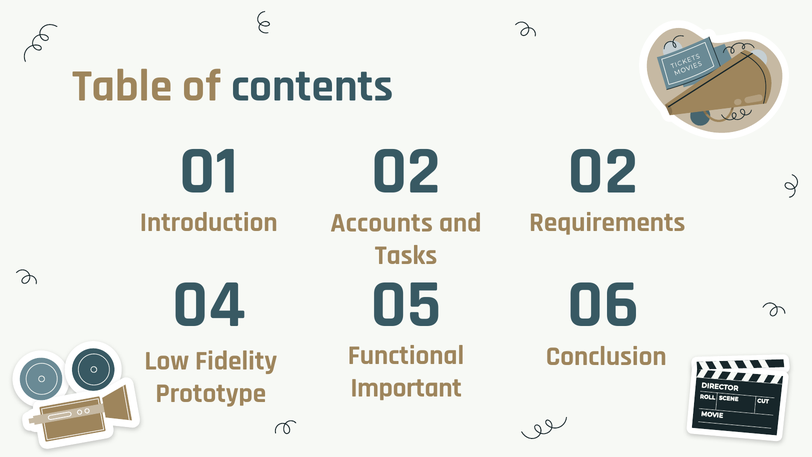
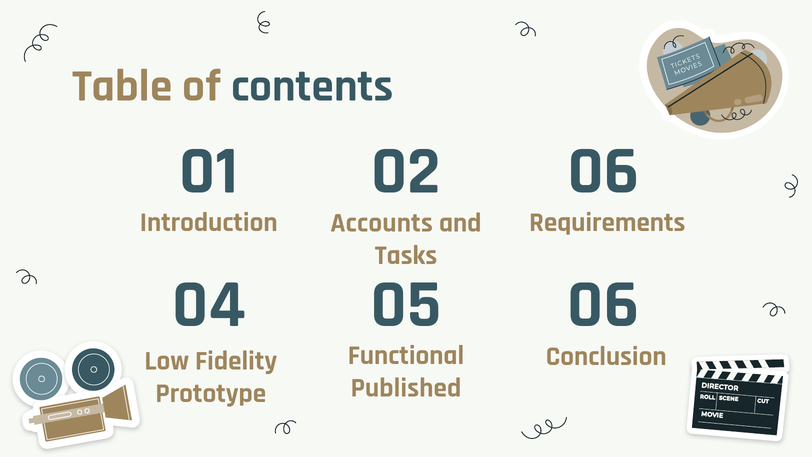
02 02: 02 -> 06 (604, 170)
Important: Important -> Published (406, 388)
